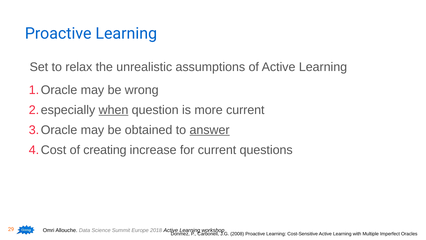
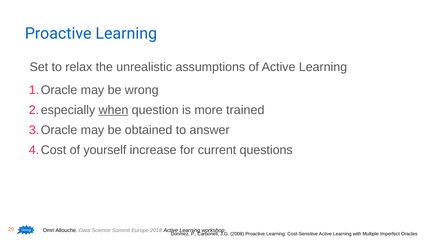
more current: current -> trained (245, 110)
answer underline: present -> none (210, 130)
creating: creating -> yourself (105, 150)
